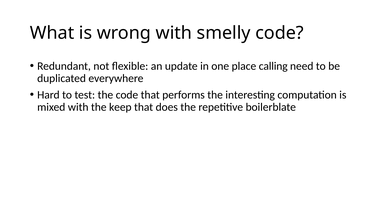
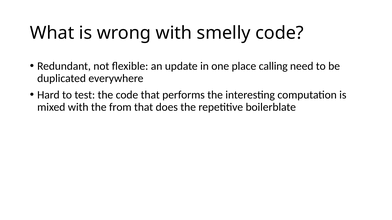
keep: keep -> from (120, 107)
